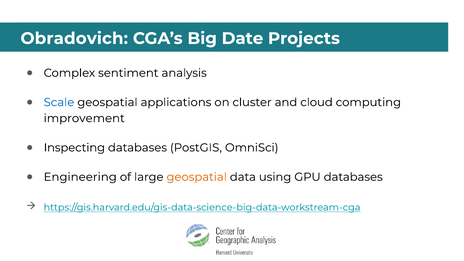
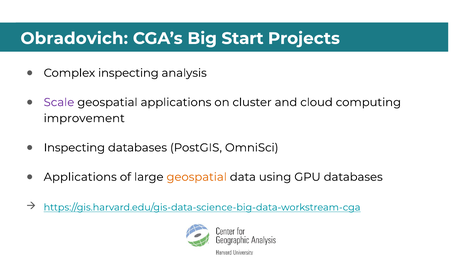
Date: Date -> Start (243, 38)
Complex sentiment: sentiment -> inspecting (128, 73)
Scale colour: blue -> purple (59, 102)
Engineering: Engineering -> Applications (80, 177)
